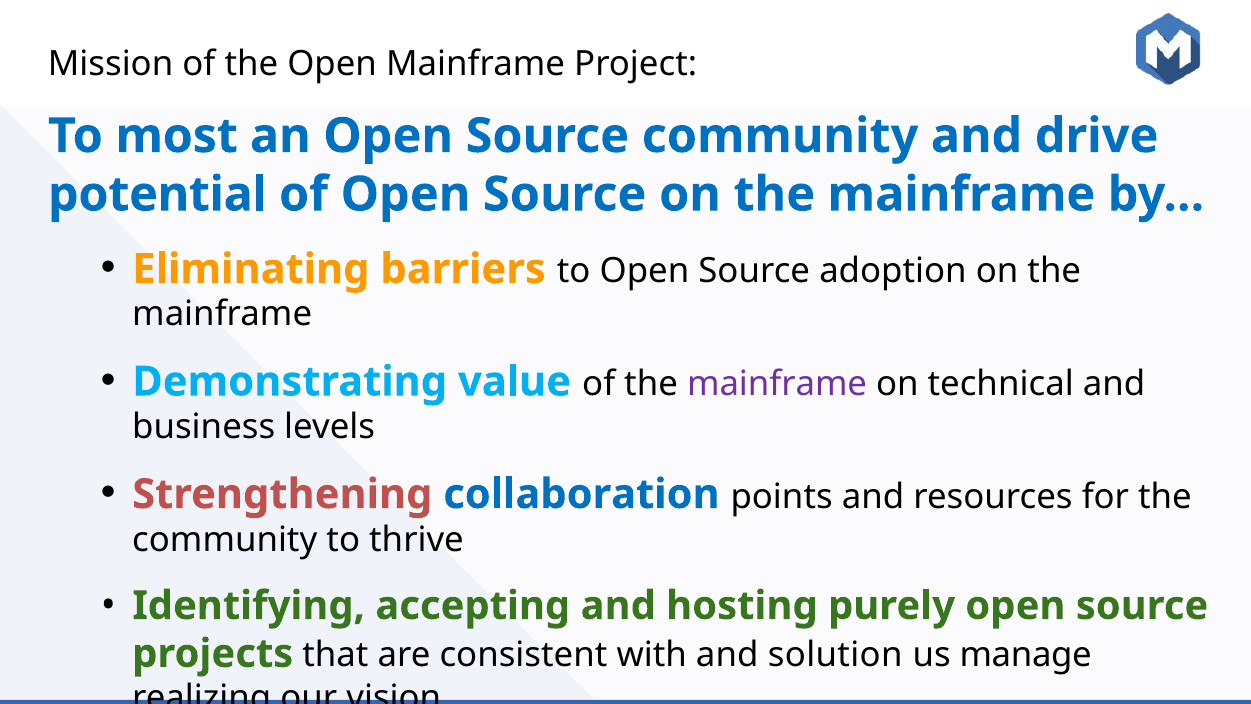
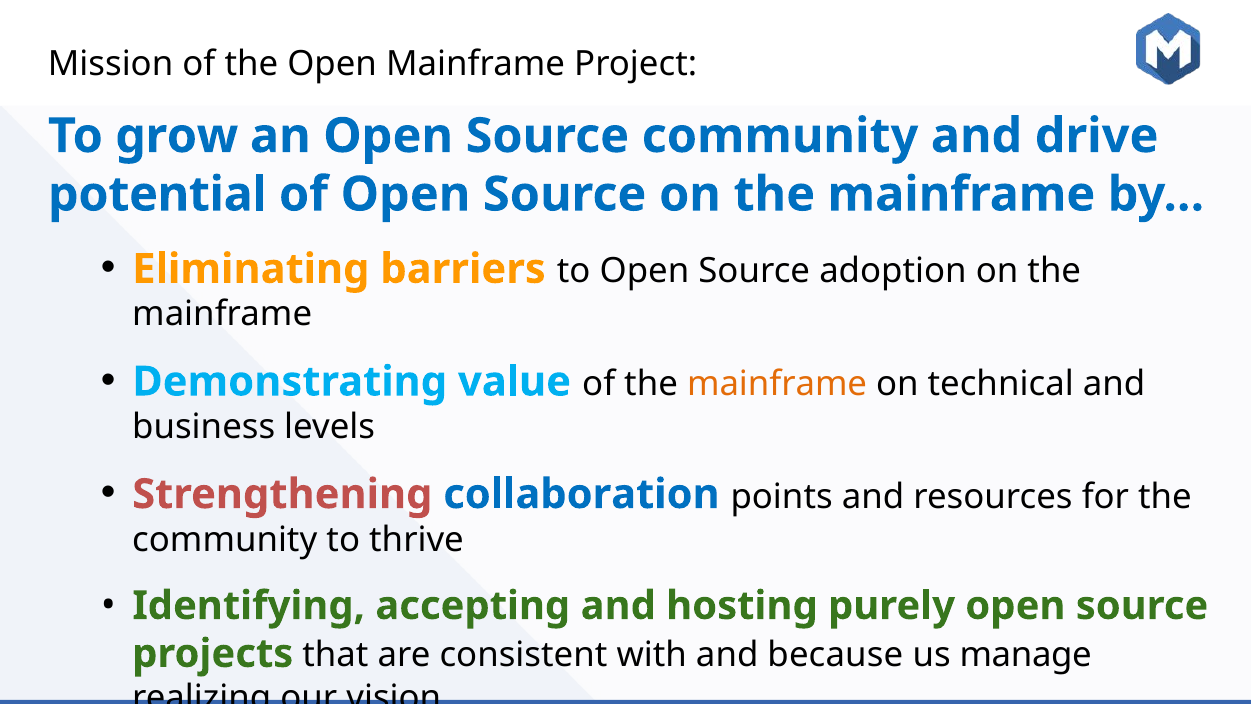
most: most -> grow (177, 136)
mainframe colour: purple -> orange (777, 384)
solution: solution -> because (835, 655)
